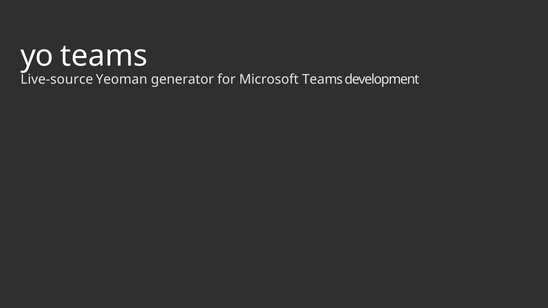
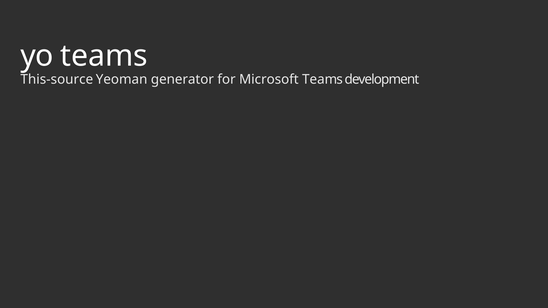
Live-source: Live-source -> This-source (57, 79)
